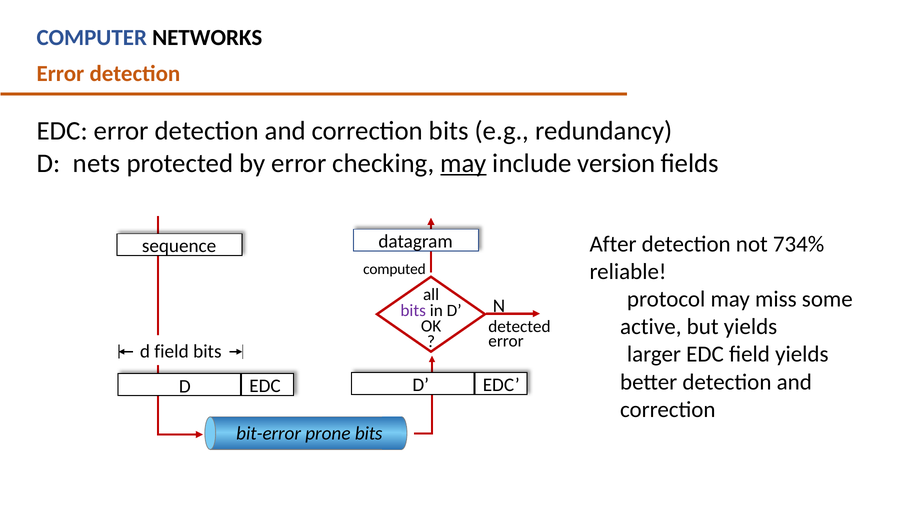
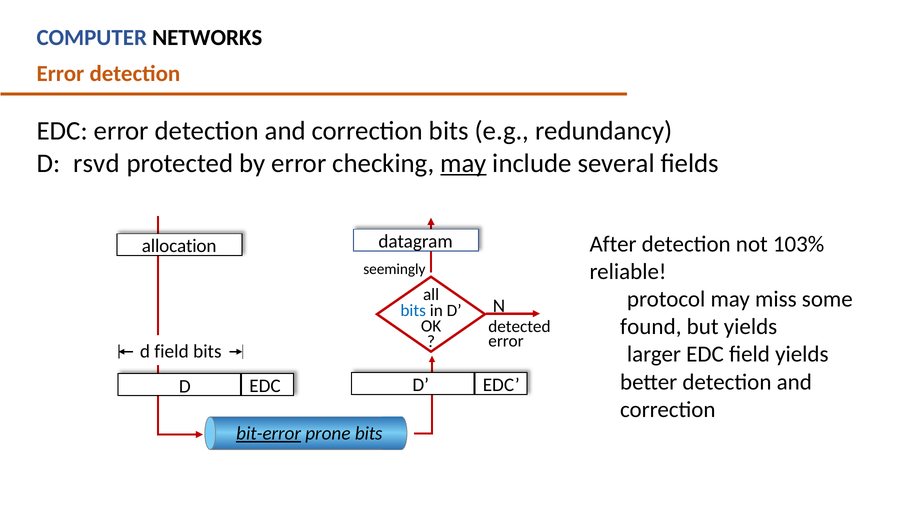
nets: nets -> rsvd (97, 163)
version: version -> several (616, 163)
734%: 734% -> 103% (799, 244)
sequence: sequence -> allocation (179, 246)
computed: computed -> seemingly (394, 270)
bits colour: purple -> blue (413, 311)
active: active -> found (651, 327)
bit-error underline: none -> present (269, 434)
